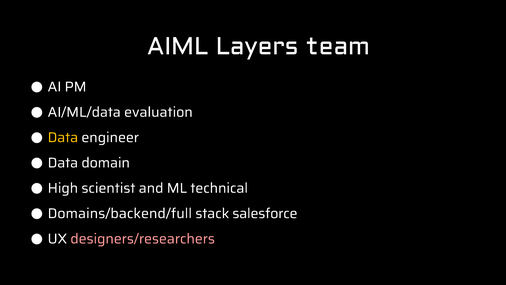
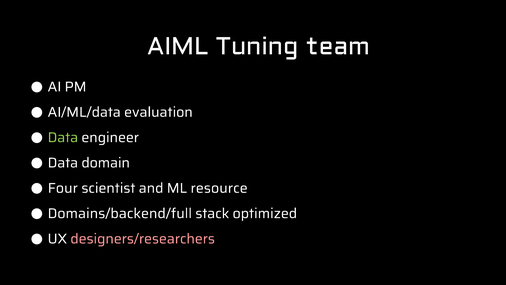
Layers: Layers -> Tuning (257, 46)
Data colour: yellow -> light green (63, 137)
High: High -> Four (63, 188)
technical: technical -> resource (219, 188)
salesforce: salesforce -> optimized (265, 213)
